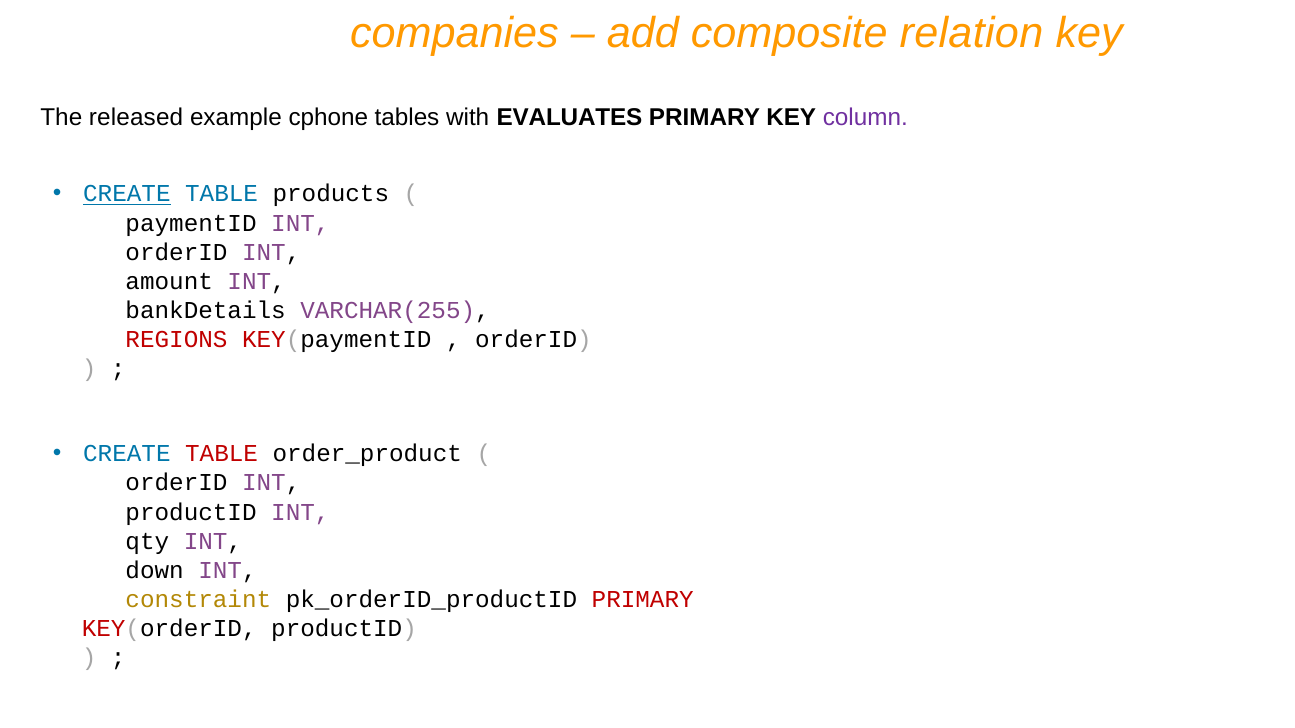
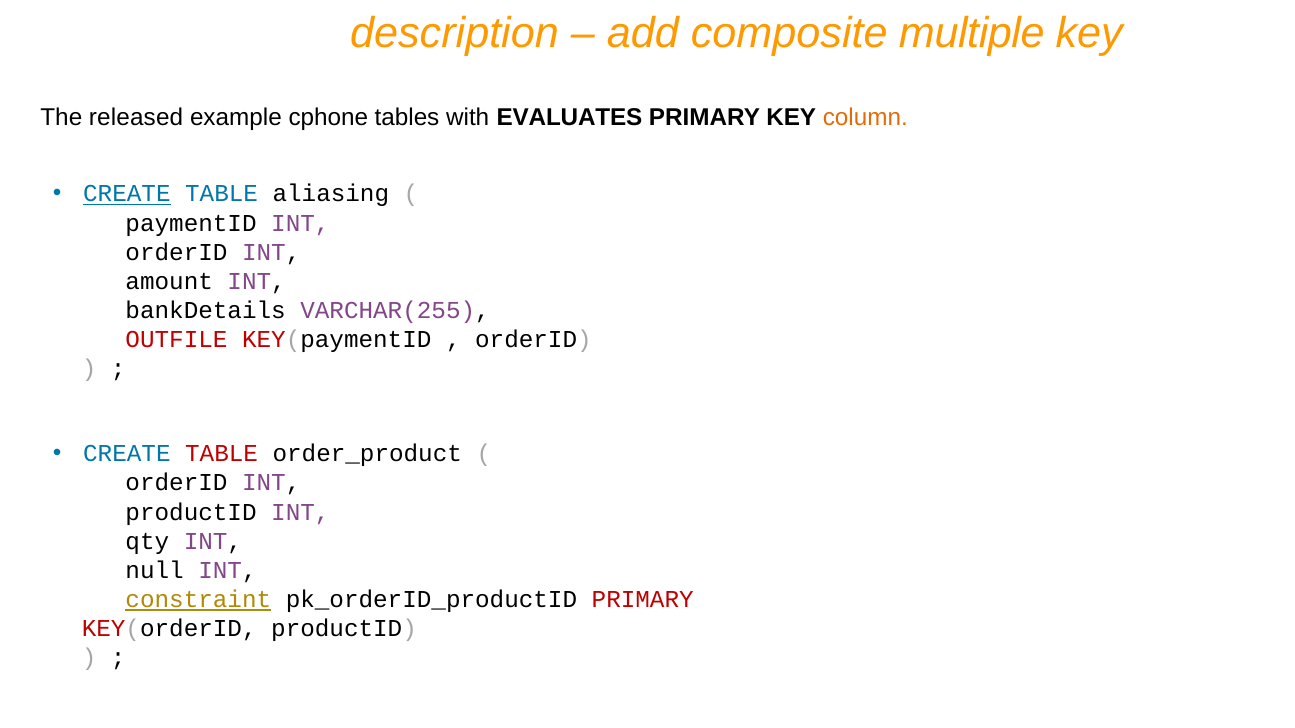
companies: companies -> description (454, 34)
relation: relation -> multiple (972, 34)
column colour: purple -> orange (865, 118)
products: products -> aliasing (331, 194)
REGIONS: REGIONS -> OUTFILE (176, 340)
down: down -> null (155, 571)
constraint underline: none -> present (198, 600)
